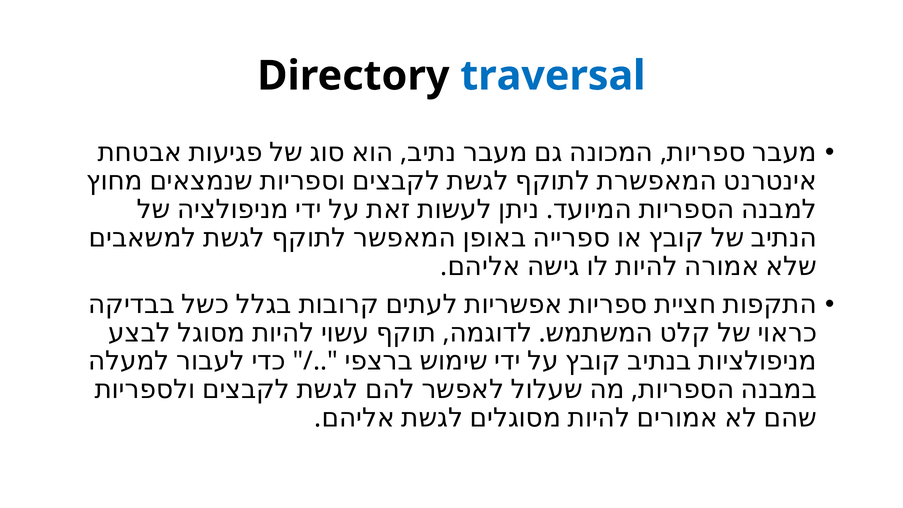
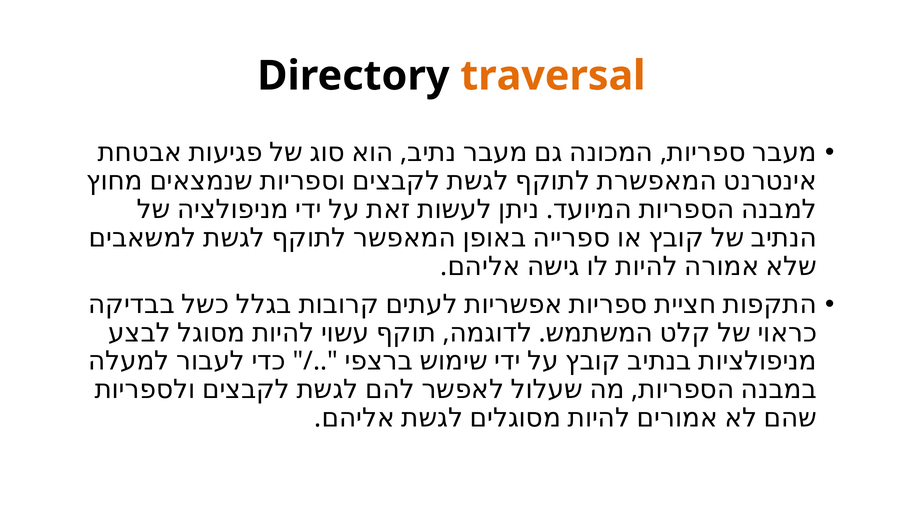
traversal colour: blue -> orange (553, 76)
